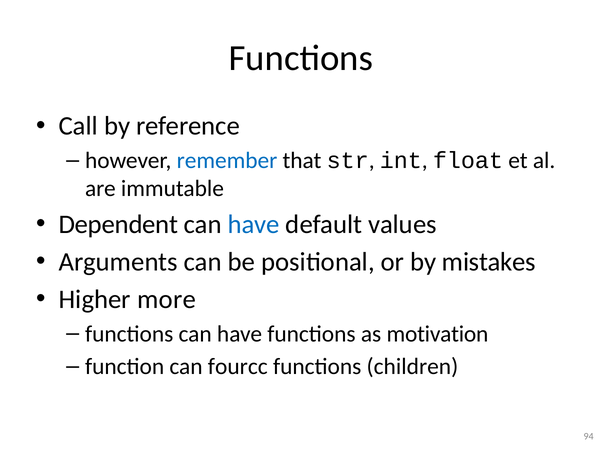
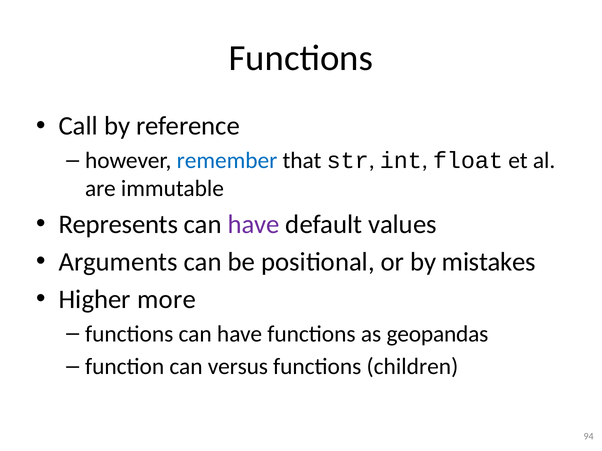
Dependent: Dependent -> Represents (118, 225)
have colour: blue -> purple (254, 225)
motivation: motivation -> geopandas (437, 334)
fourcc: fourcc -> versus (238, 367)
